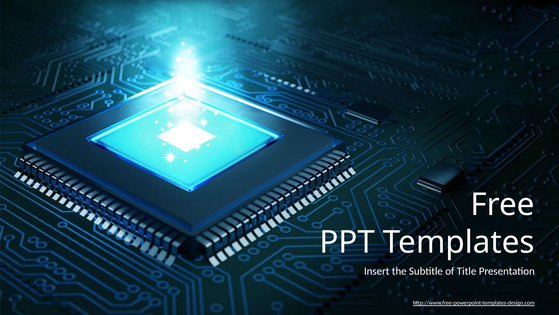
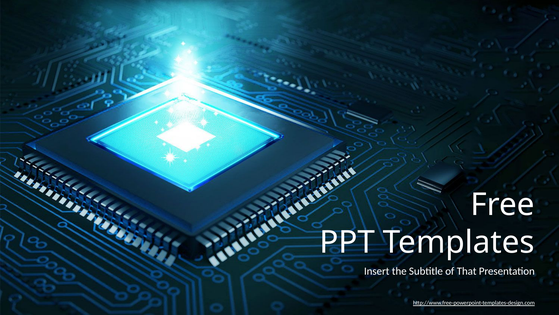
Title: Title -> That (467, 271)
